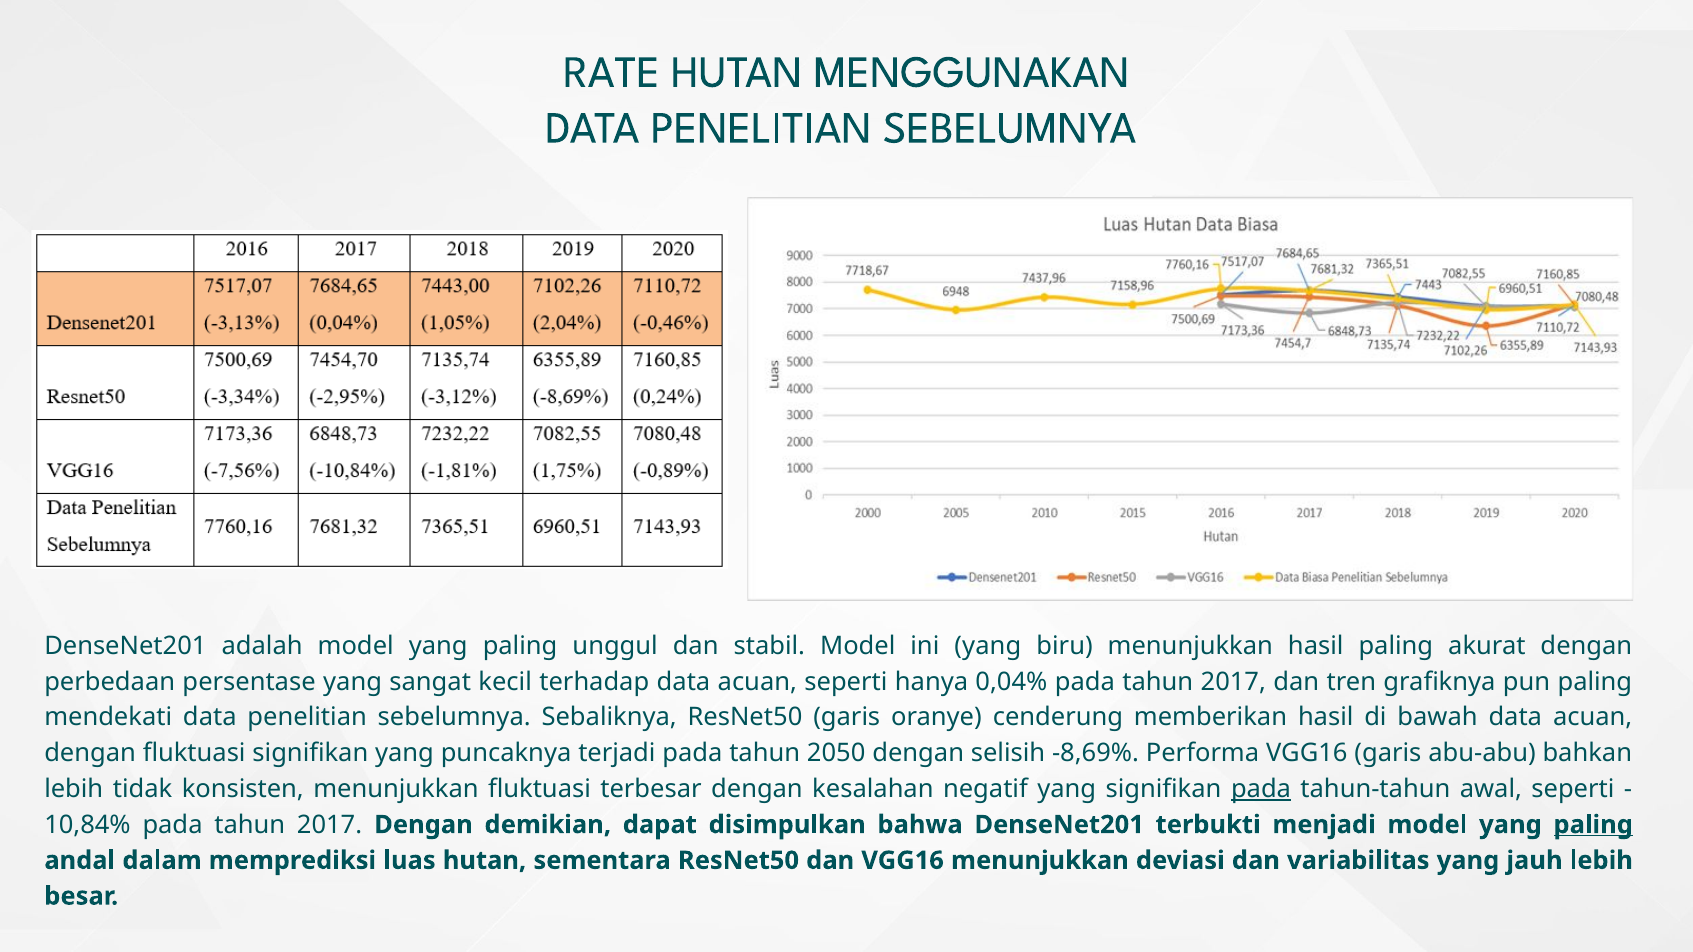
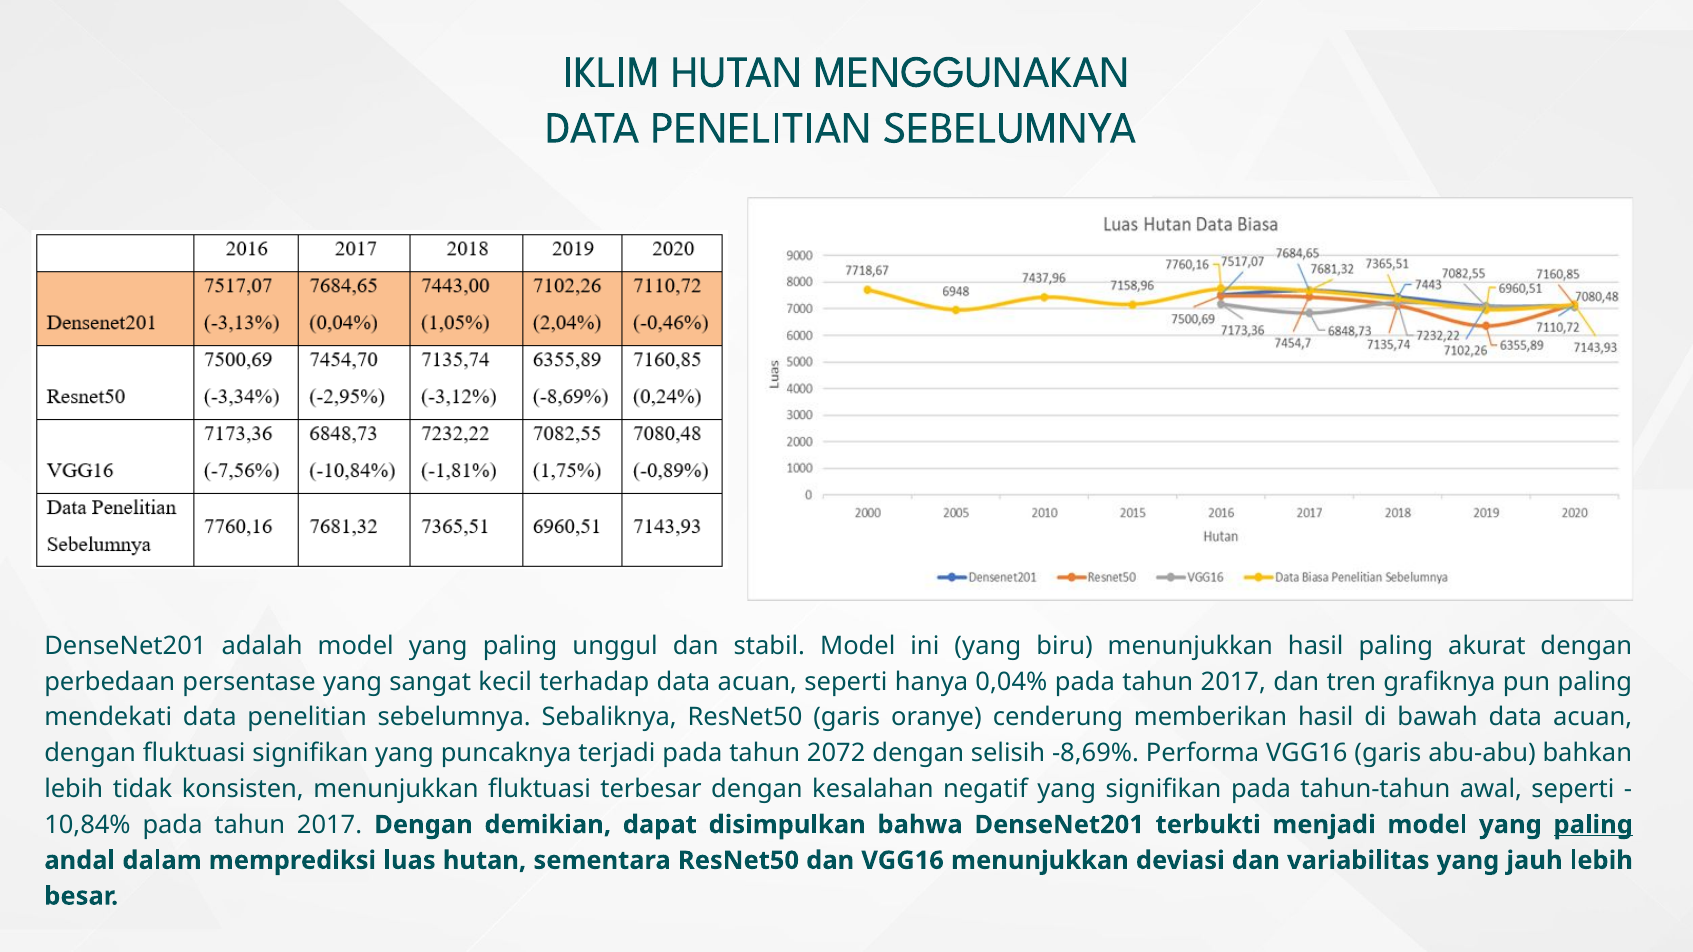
RATE: RATE -> IKLIM (612, 72)
2050: 2050 -> 2072 (836, 753)
pada underline: present -> none (1261, 789)
